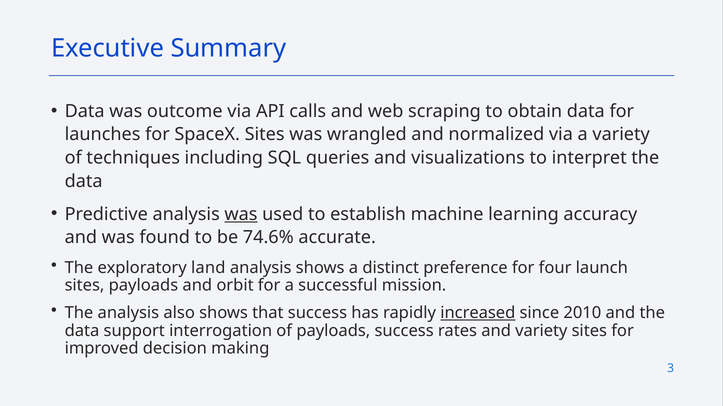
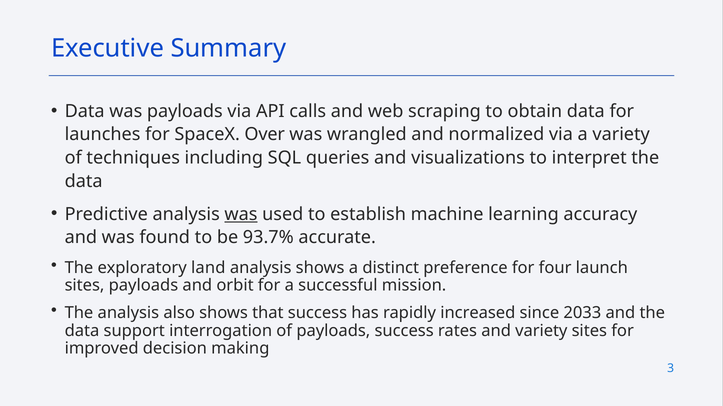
was outcome: outcome -> payloads (185, 111)
SpaceX Sites: Sites -> Over (265, 135)
74.6%: 74.6% -> 93.7% (268, 238)
increased underline: present -> none (478, 313)
2010: 2010 -> 2033 (582, 313)
